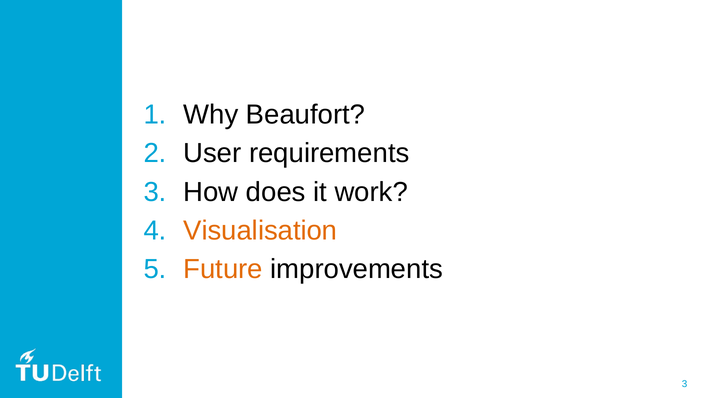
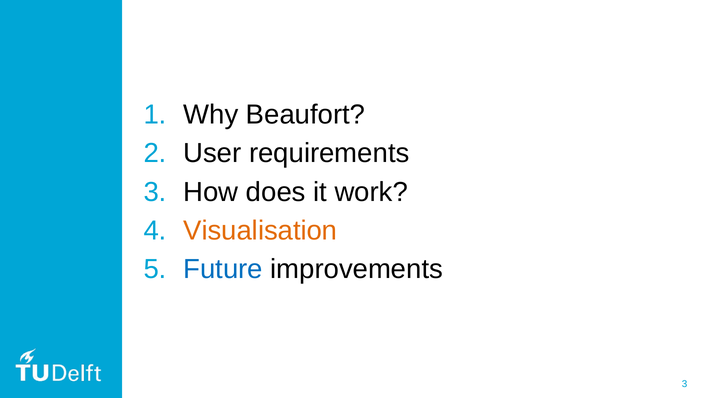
Future colour: orange -> blue (223, 269)
